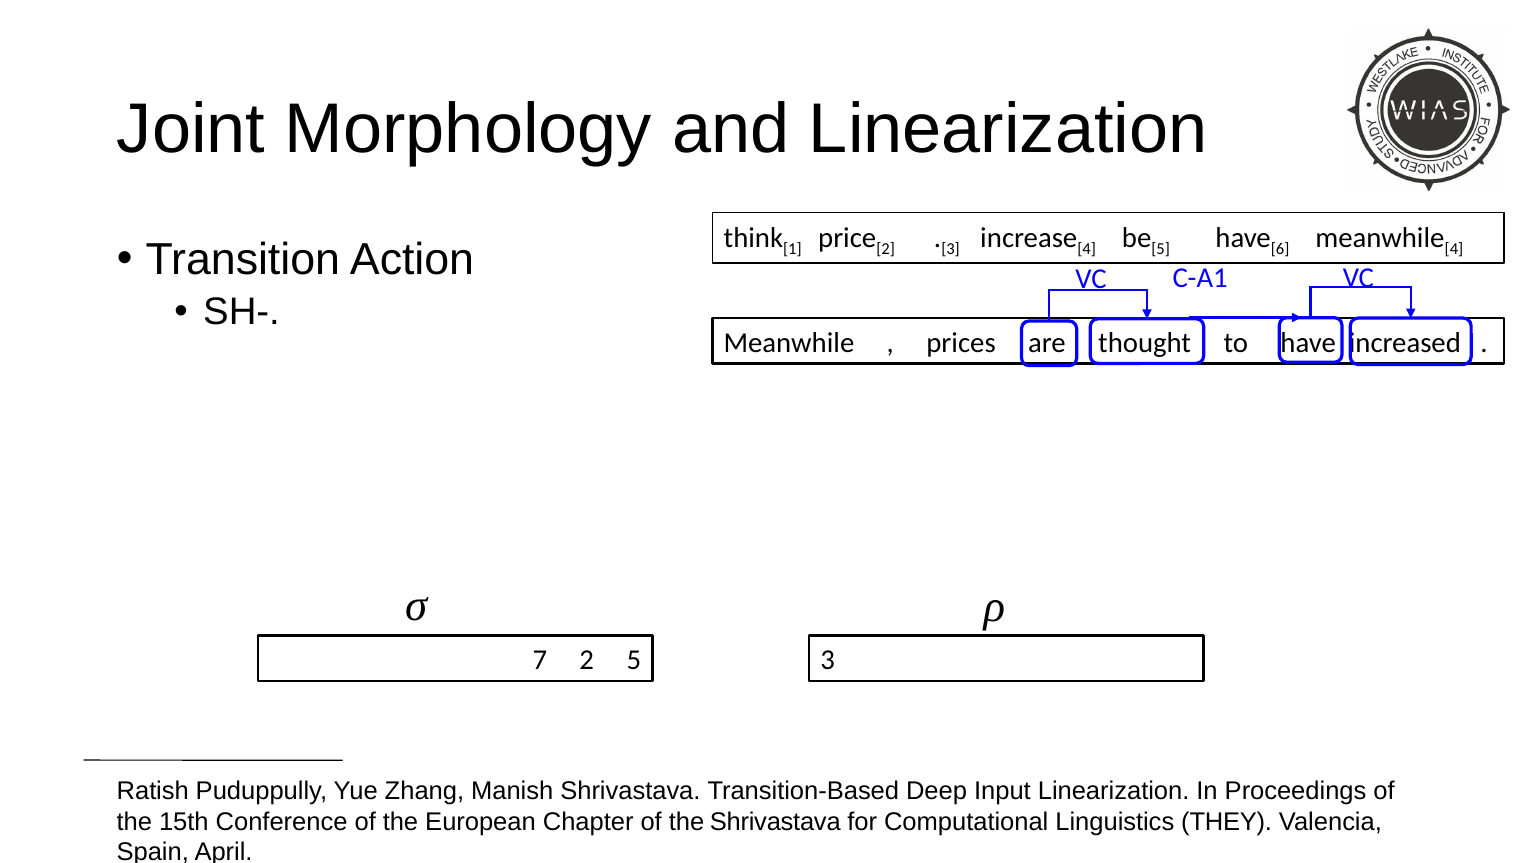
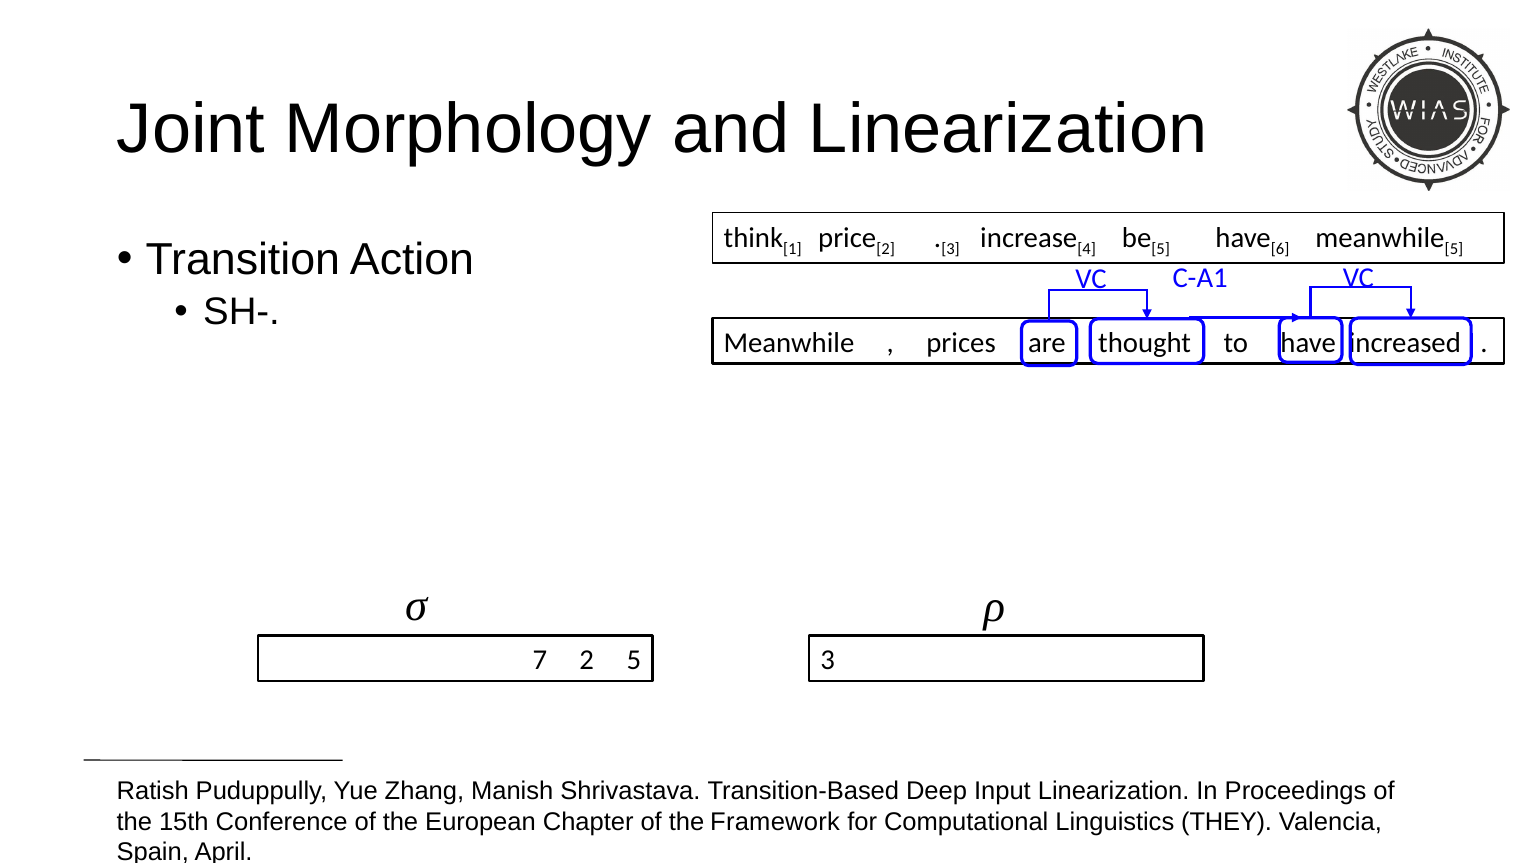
meanwhile 4: 4 -> 5 (1454, 249)
the Shrivastava: Shrivastava -> Framework (775, 822)
